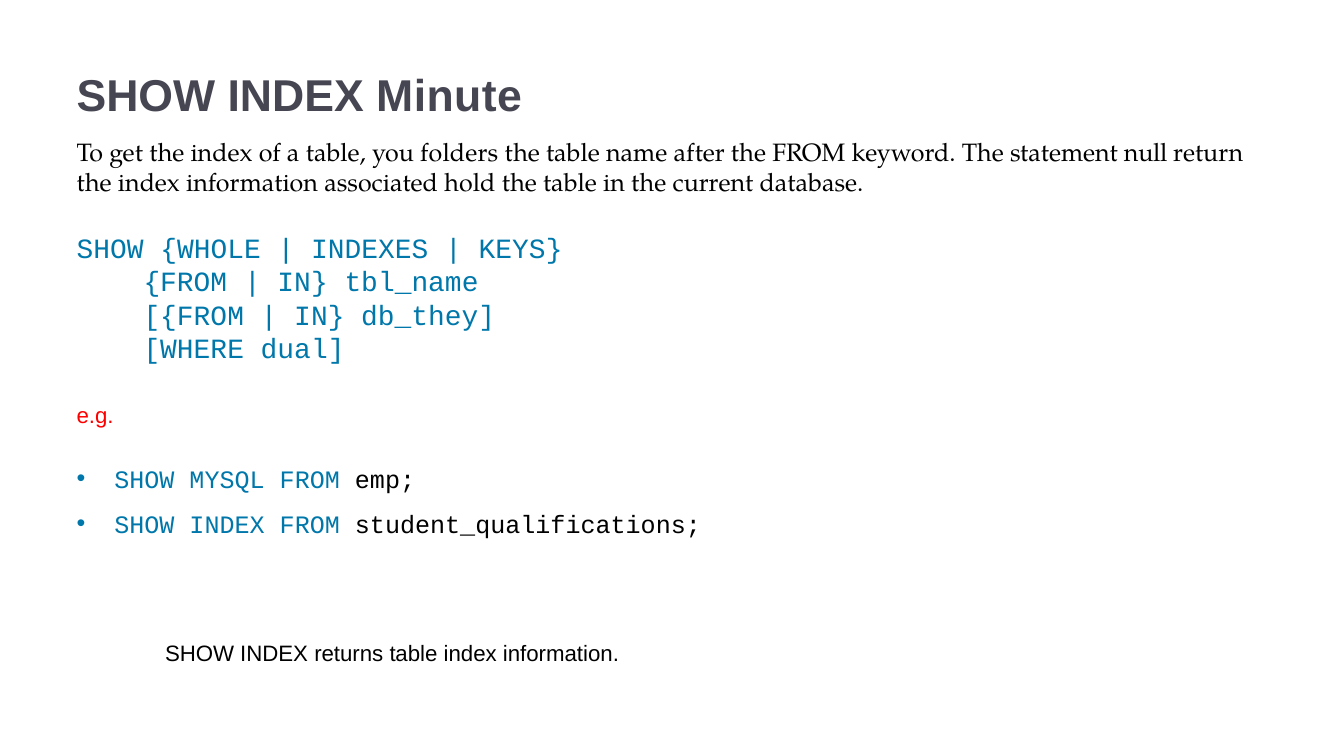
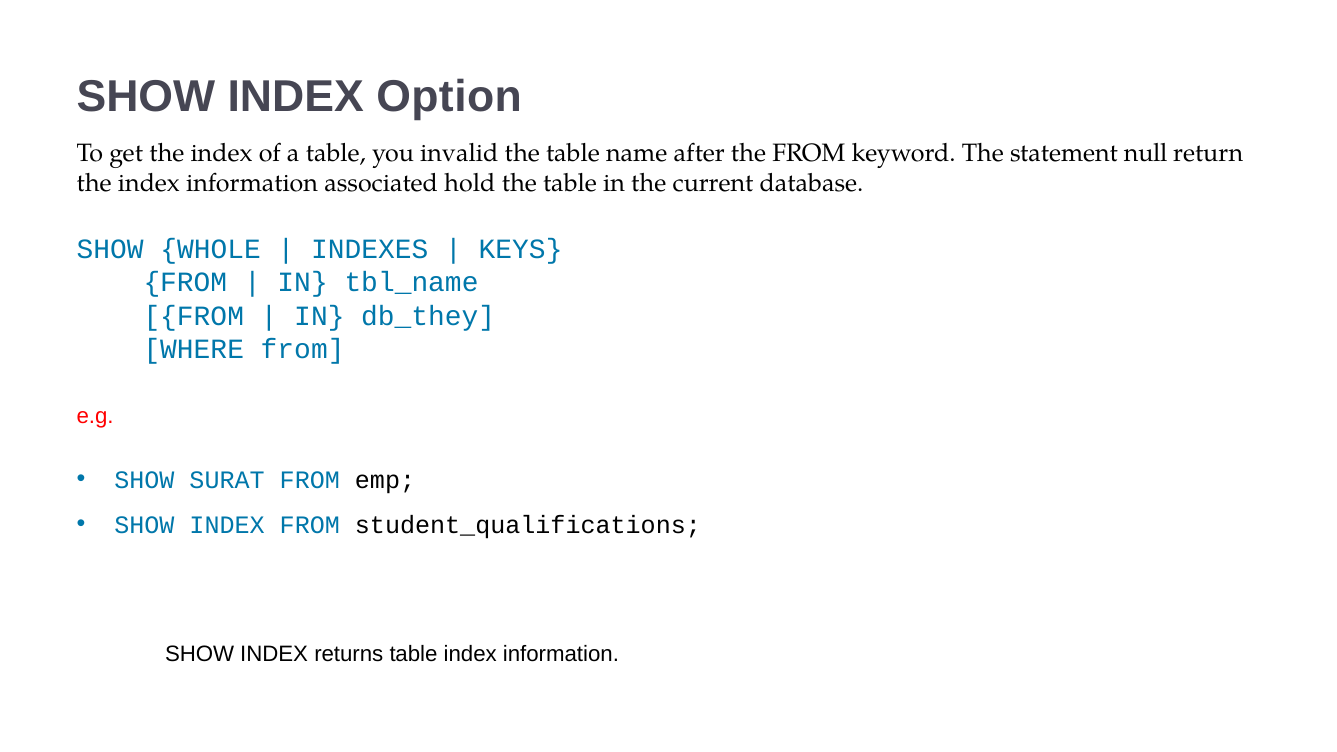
Minute: Minute -> Option (449, 97)
folders: folders -> invalid (459, 153)
WHERE dual: dual -> from (303, 350)
MYSQL: MYSQL -> SURAT (227, 480)
